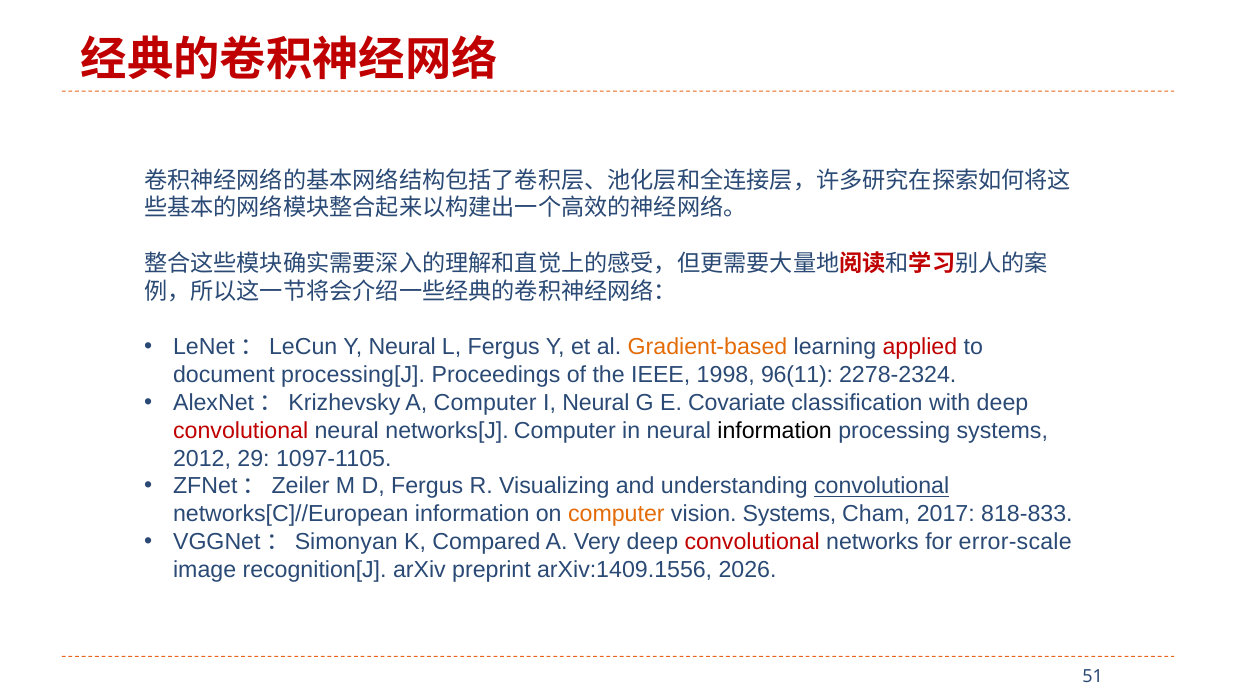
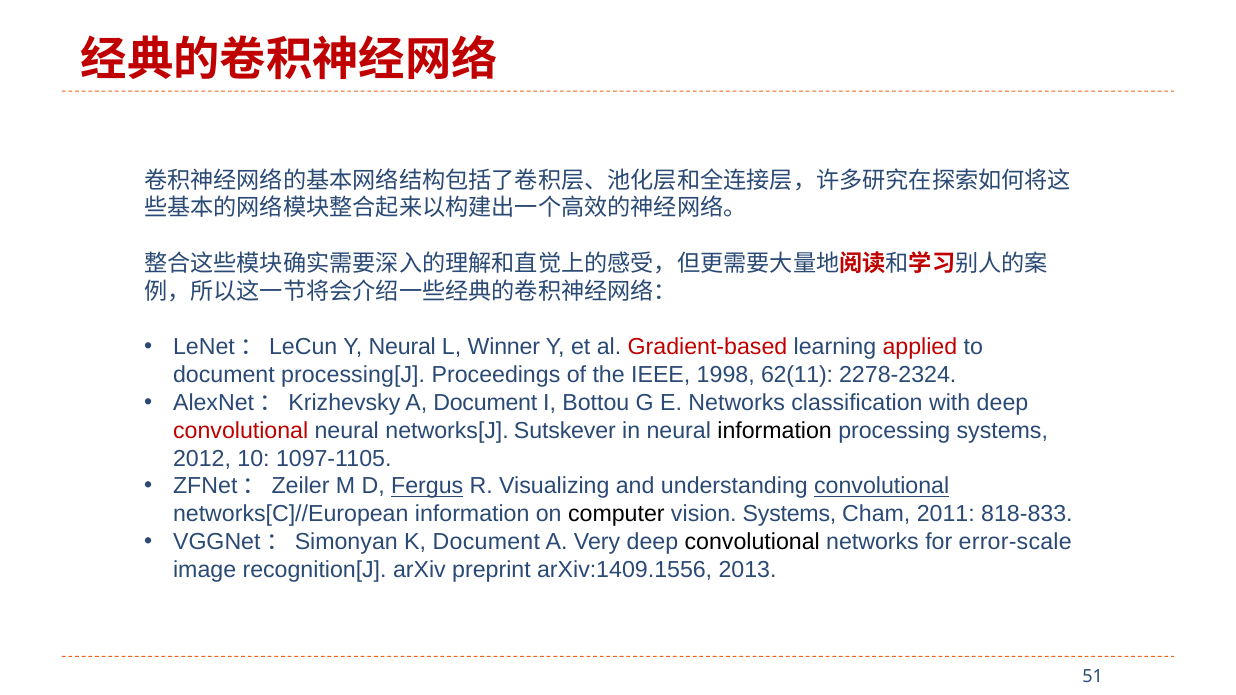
L Fergus: Fergus -> Winner (504, 347)
Gradient-based colour: orange -> red (708, 347)
96(11: 96(11 -> 62(11 (797, 375)
A Computer: Computer -> Document (485, 403)
I Neural: Neural -> Bottou (596, 403)
E Covariate: Covariate -> Networks (737, 403)
networks[J Computer: Computer -> Sutskever (565, 431)
29: 29 -> 10 (253, 459)
Fergus underline: none -> present (427, 486)
computer colour: orange -> black (616, 514)
2017: 2017 -> 2011 (946, 514)
K Compared: Compared -> Document (486, 542)
convolutional colour: red -> black (752, 542)
2026: 2026 -> 2013 (748, 570)
